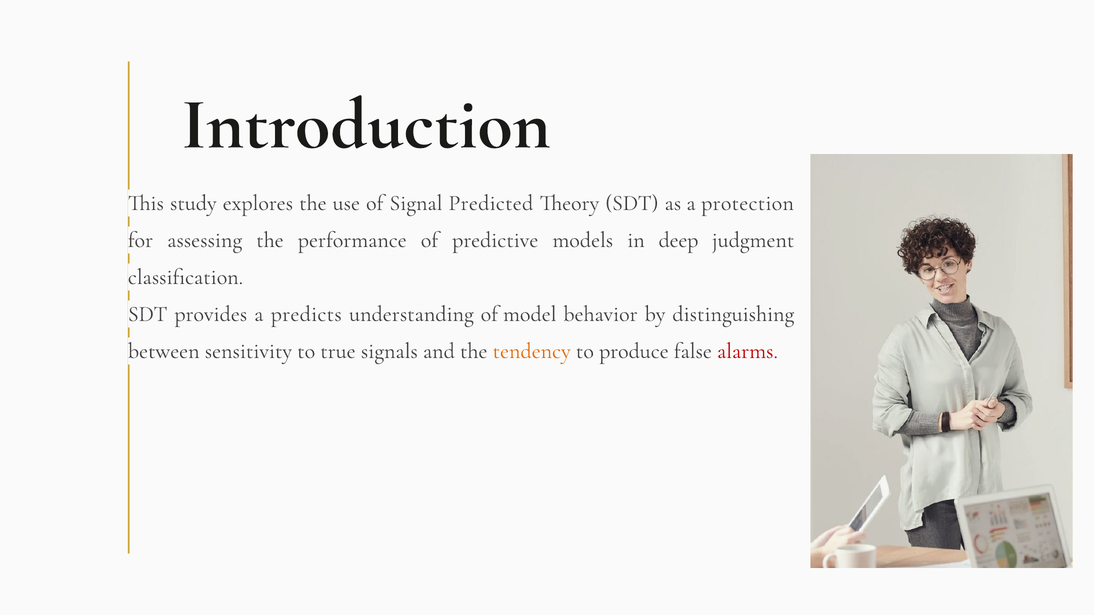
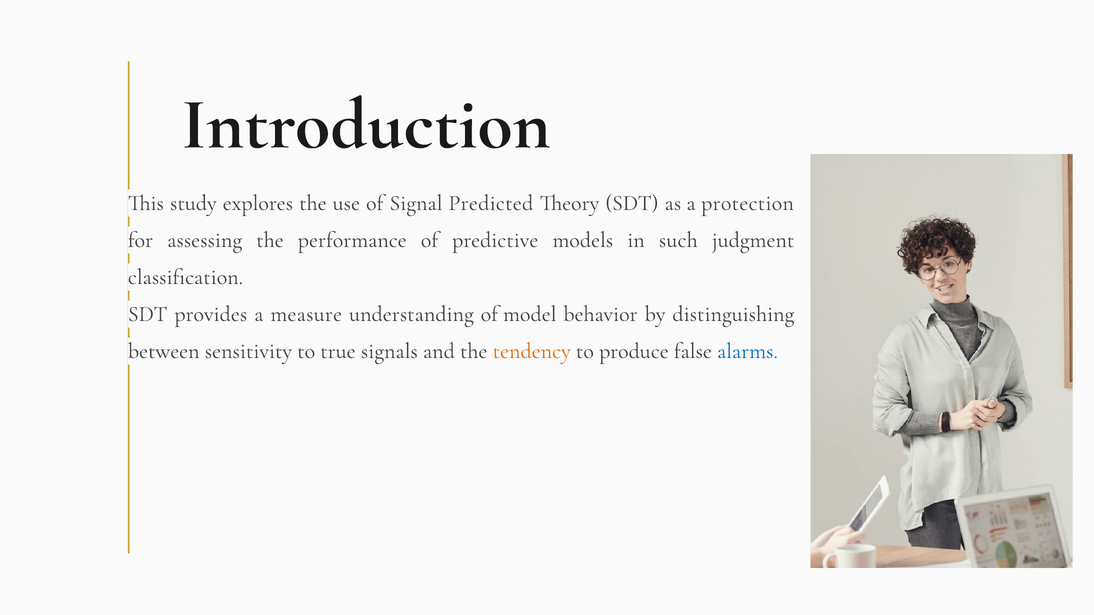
deep: deep -> such (678, 240)
predicts: predicts -> measure (306, 314)
alarms colour: red -> blue (747, 351)
